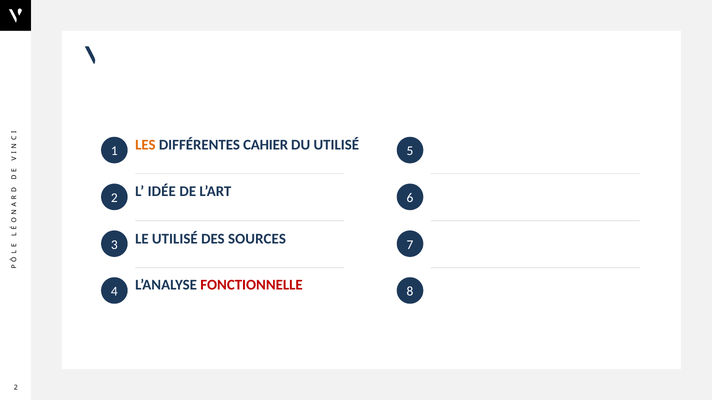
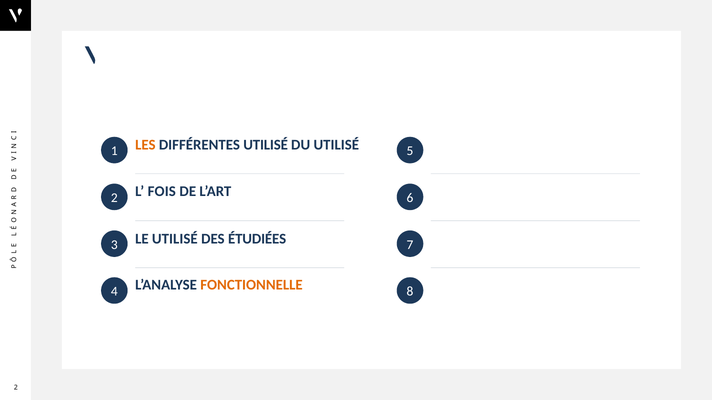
DIFFÉRENTES CAHIER: CAHIER -> UTILISÉ (266, 145)
IDÉE: IDÉE -> FOIS (162, 192)
SOURCES: SOURCES -> ÉTUDIÉES (257, 239)
FONCTIONNELLE colour: red -> orange (251, 285)
